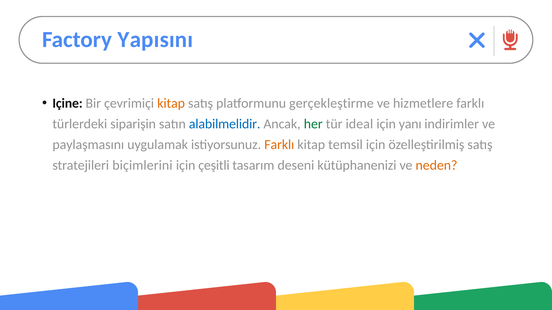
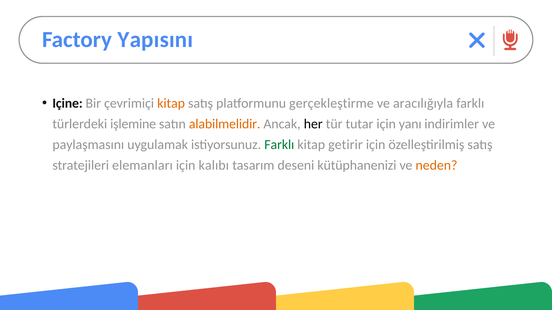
hizmetlere: hizmetlere -> aracılığıyla (423, 103)
siparişin: siparişin -> işlemine (133, 124)
alabilmelidir colour: blue -> orange (225, 124)
her colour: green -> black (313, 124)
ideal: ideal -> tutar (359, 124)
Farklı colour: orange -> green (279, 145)
temsil: temsil -> getirir (345, 145)
biçimlerini: biçimlerini -> elemanları (142, 166)
çeşitli: çeşitli -> kalıbı (214, 166)
